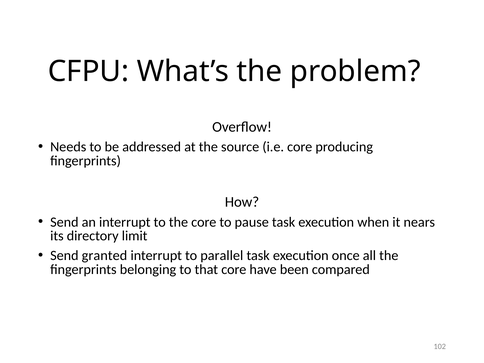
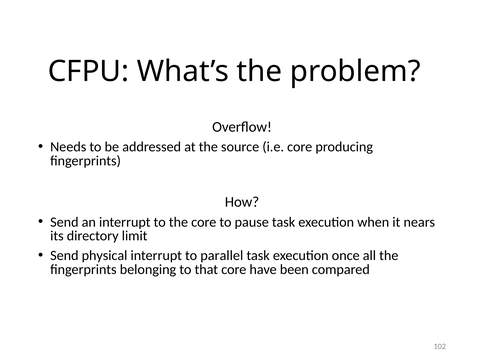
granted: granted -> physical (105, 256)
